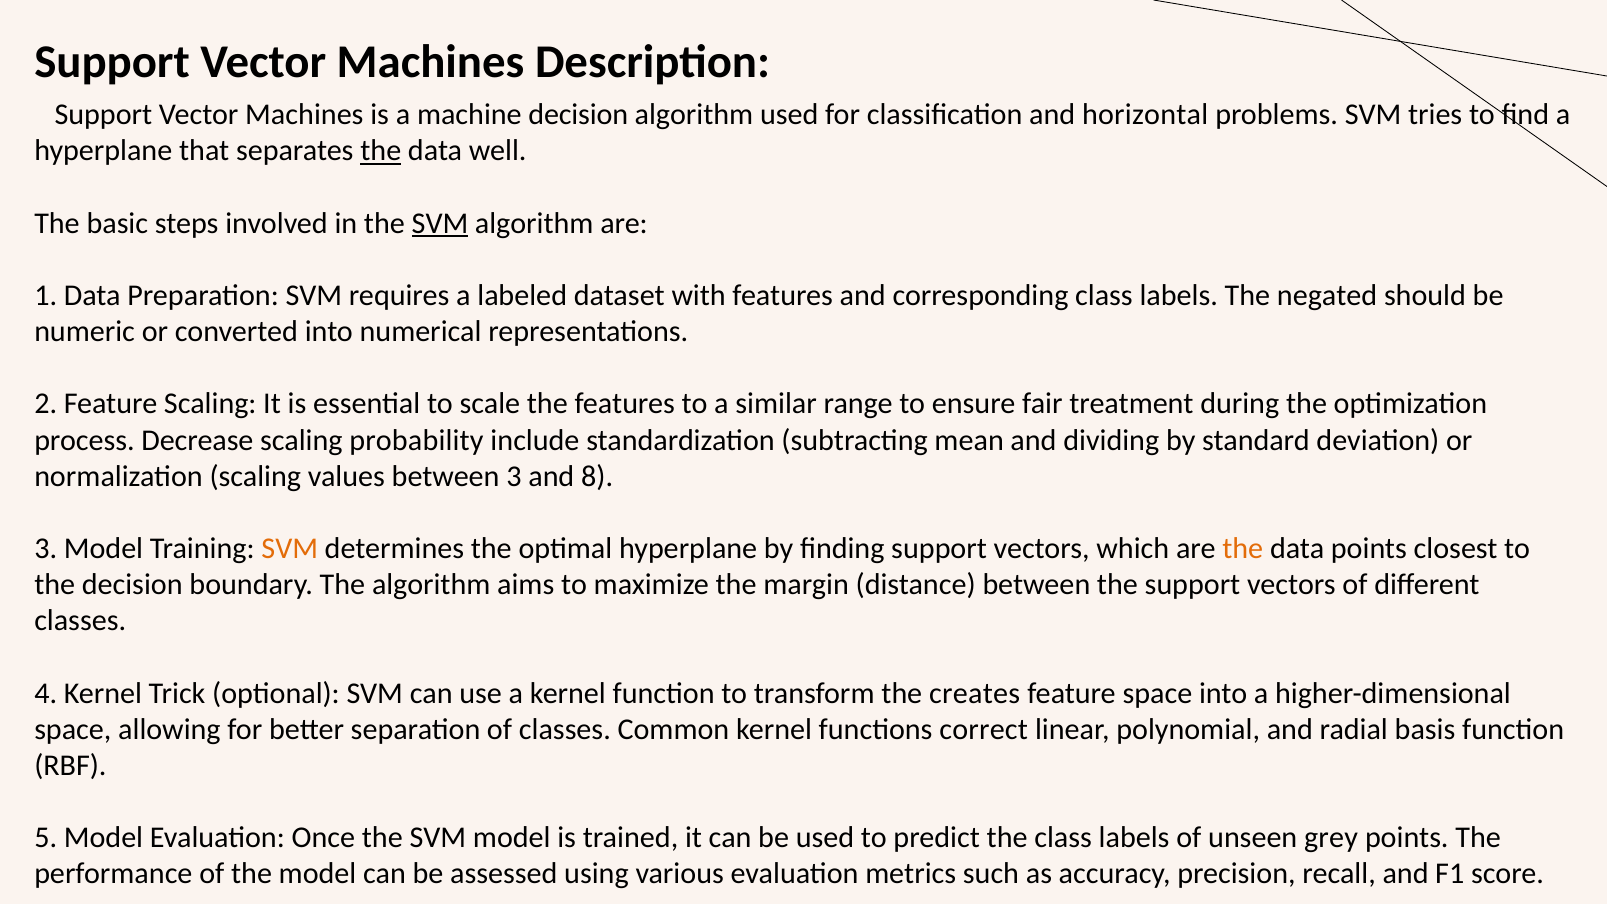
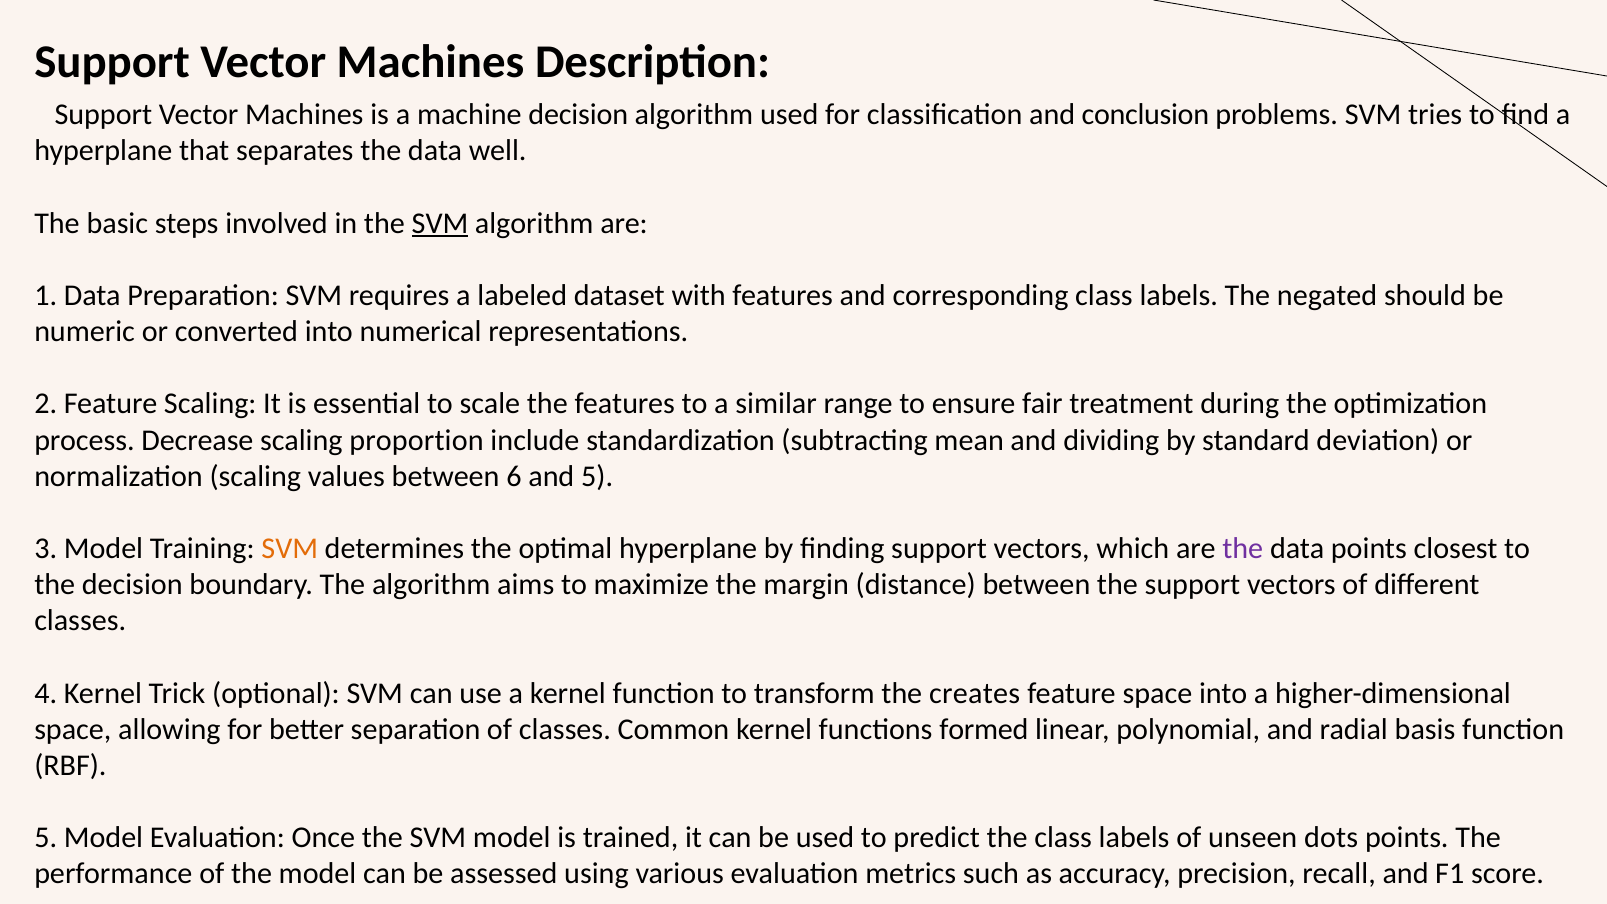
horizontal: horizontal -> conclusion (1145, 115)
the underline: present -> none (381, 151)
probability: probability -> proportion (416, 440)
between 3: 3 -> 6 (514, 476)
and 8: 8 -> 5 (597, 476)
the colour: orange -> purple (1243, 548)
correct: correct -> formed (984, 729)
grey: grey -> dots (1331, 838)
